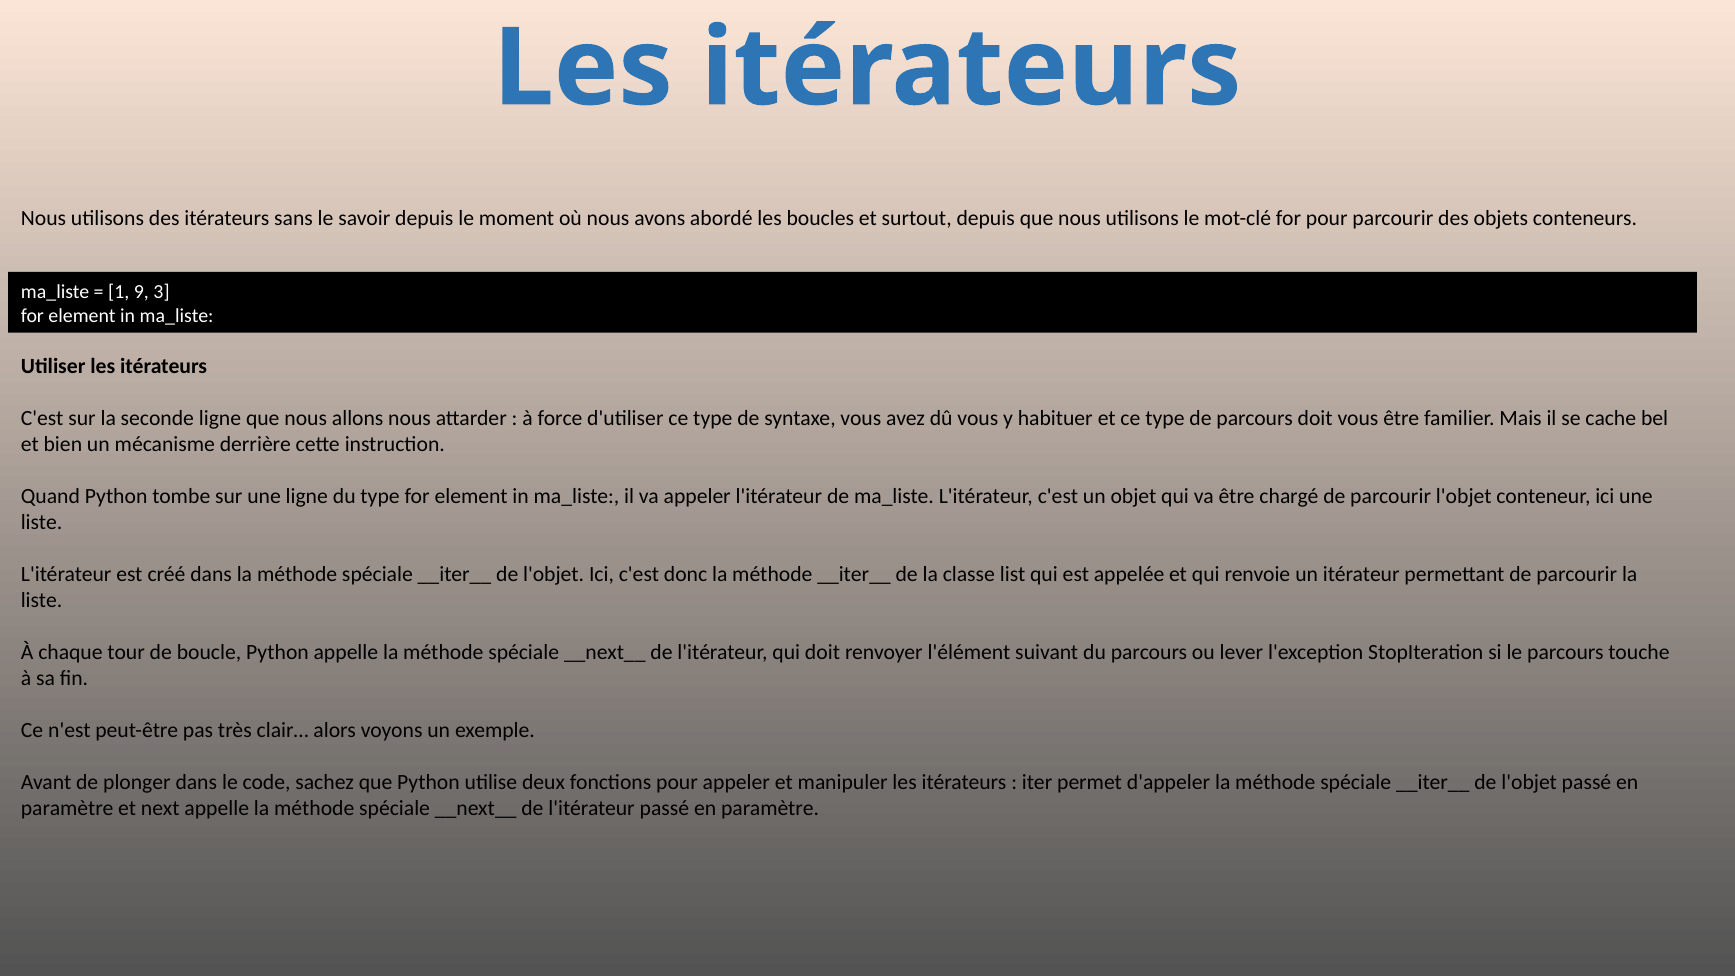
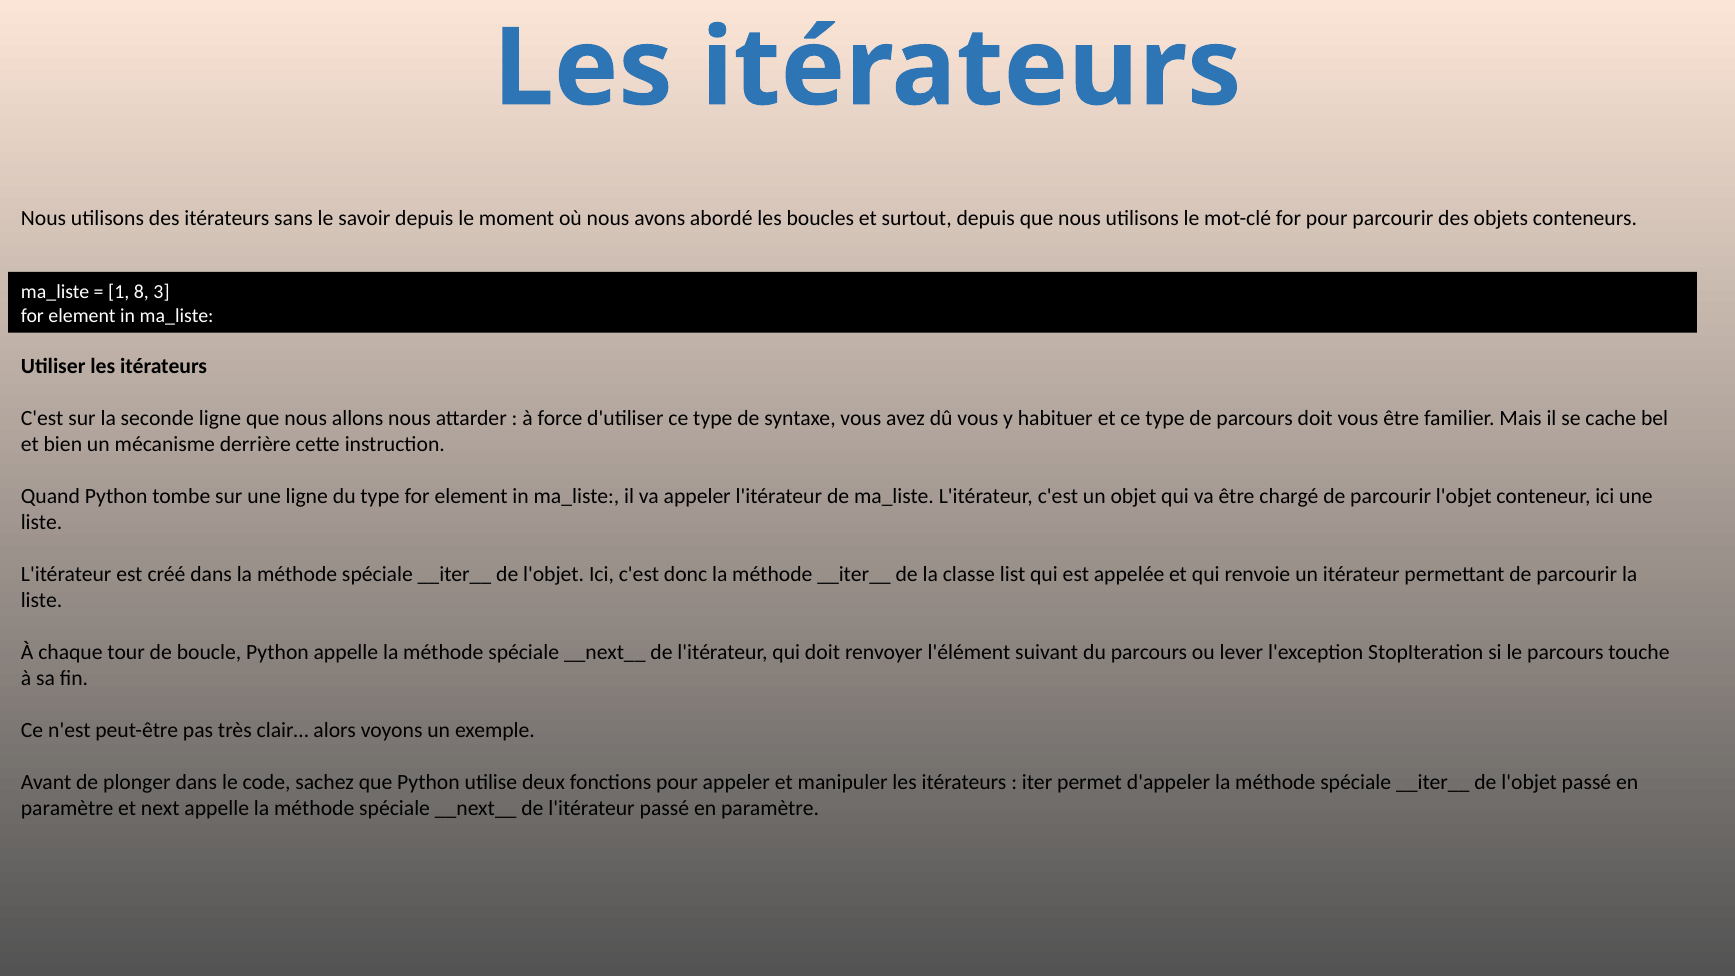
9: 9 -> 8 (141, 292)
